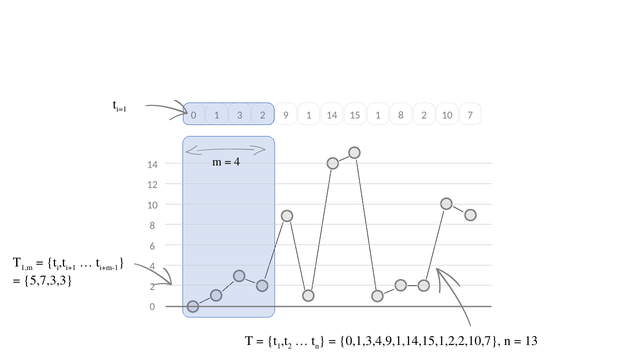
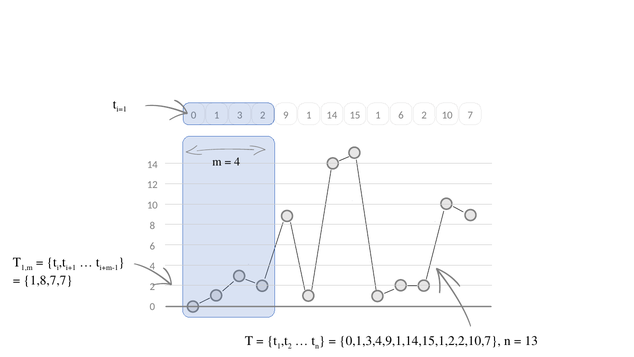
1 8: 8 -> 6 (401, 115)
5,7,3,3: 5,7,3,3 -> 1,8,7,7 (48, 280)
